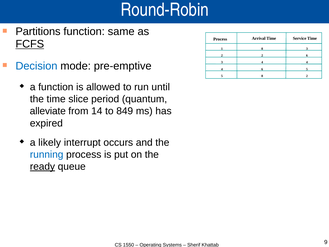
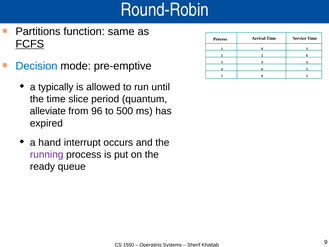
a function: function -> typically (56, 87)
14: 14 -> 96 (97, 111)
849: 849 -> 500 (125, 111)
likely: likely -> hand (50, 142)
running colour: blue -> purple (47, 154)
ready underline: present -> none (42, 166)
